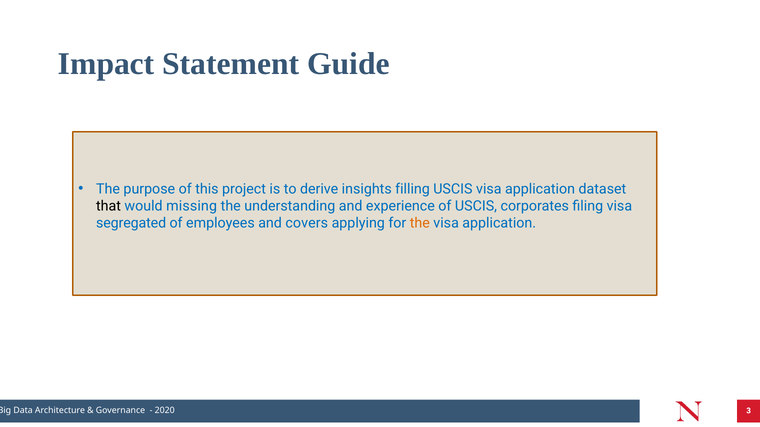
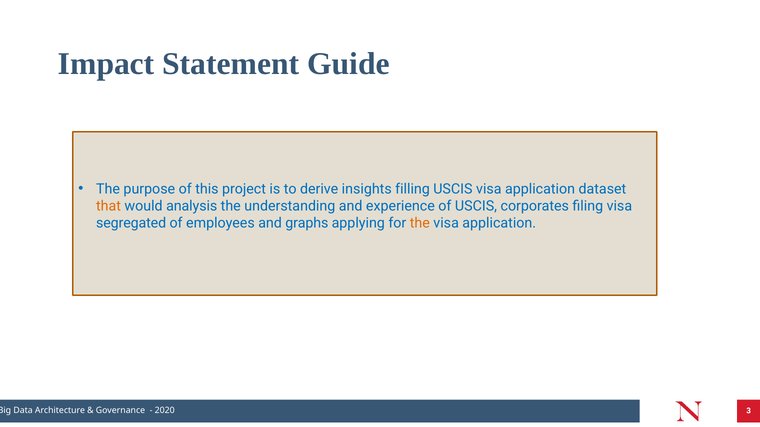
that colour: black -> orange (109, 206)
missing: missing -> analysis (192, 206)
covers: covers -> graphs (307, 223)
